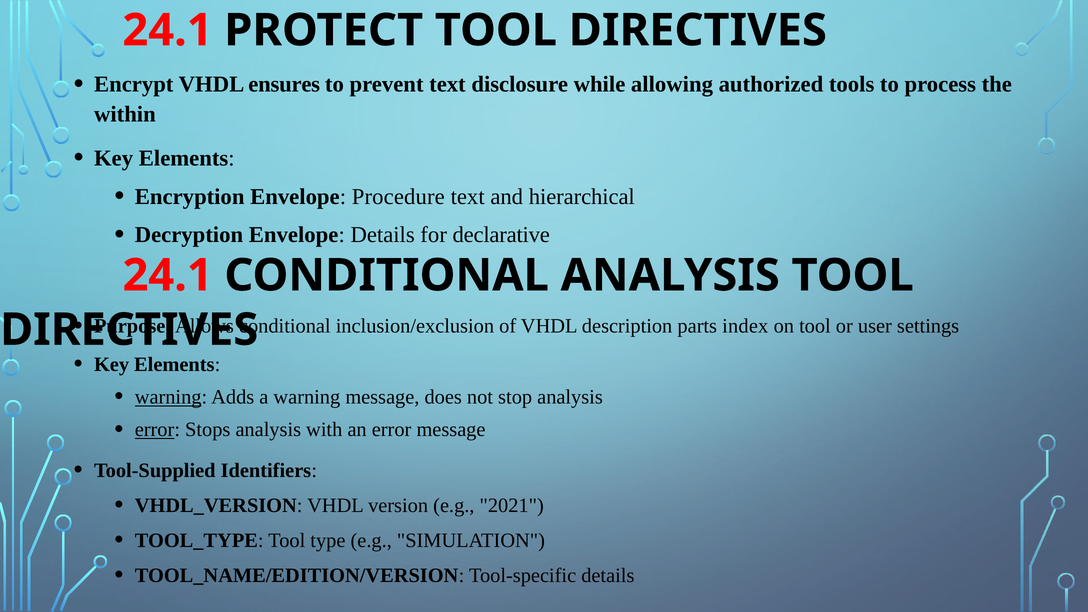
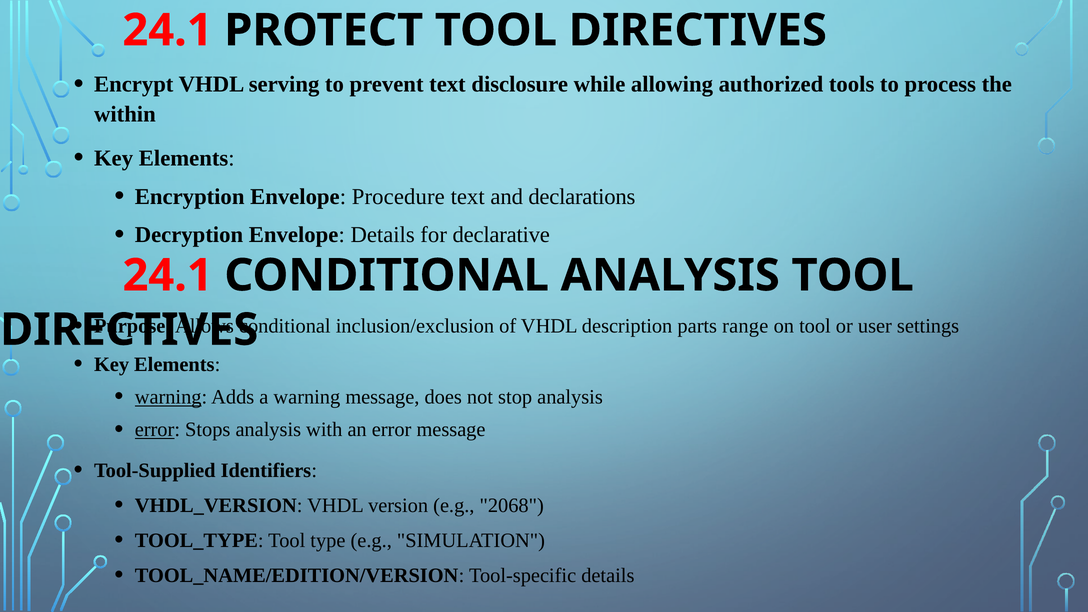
ensures: ensures -> serving (284, 84)
hierarchical: hierarchical -> declarations (582, 197)
index: index -> range (745, 326)
2021: 2021 -> 2068 (512, 505)
